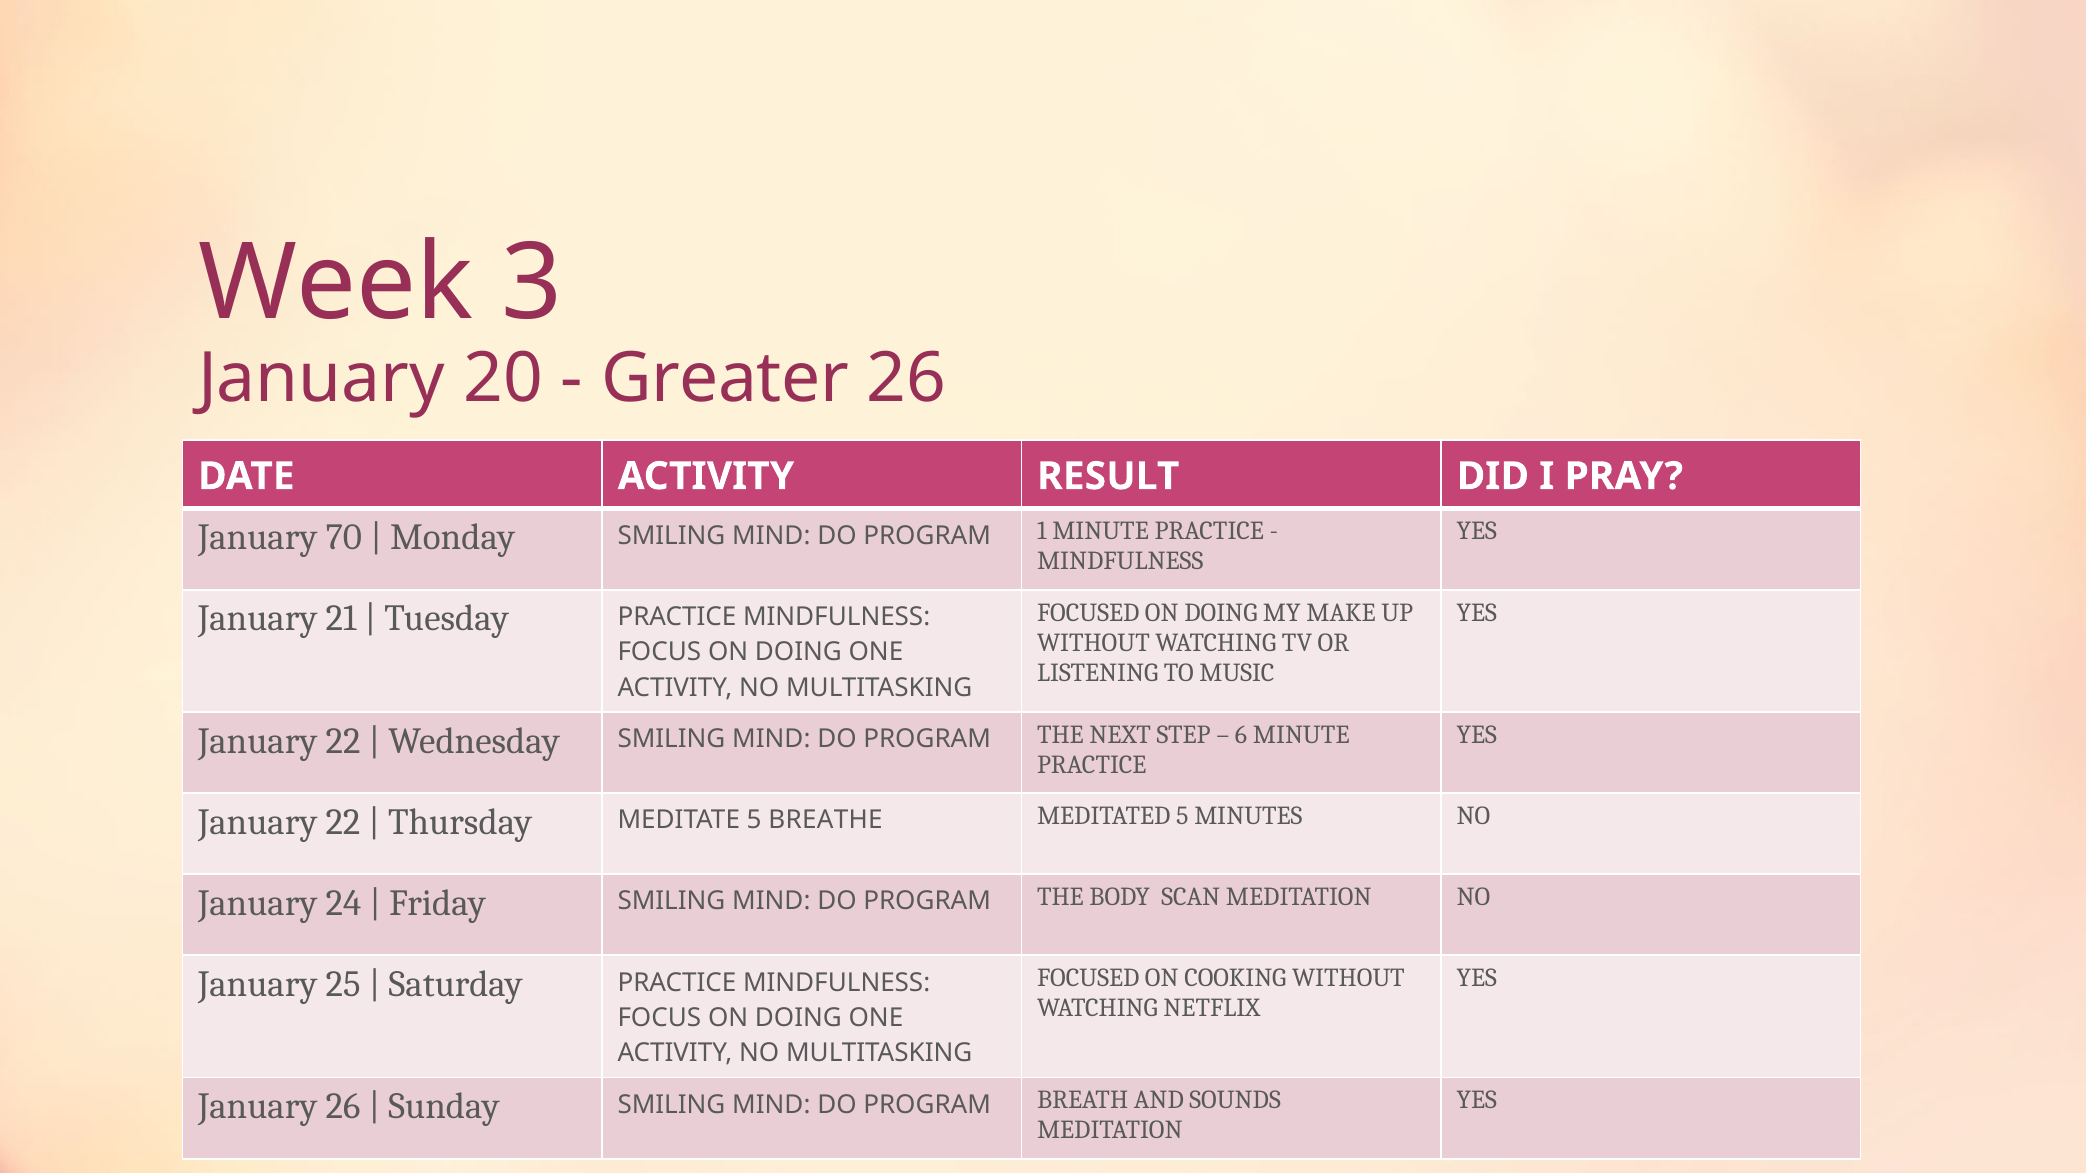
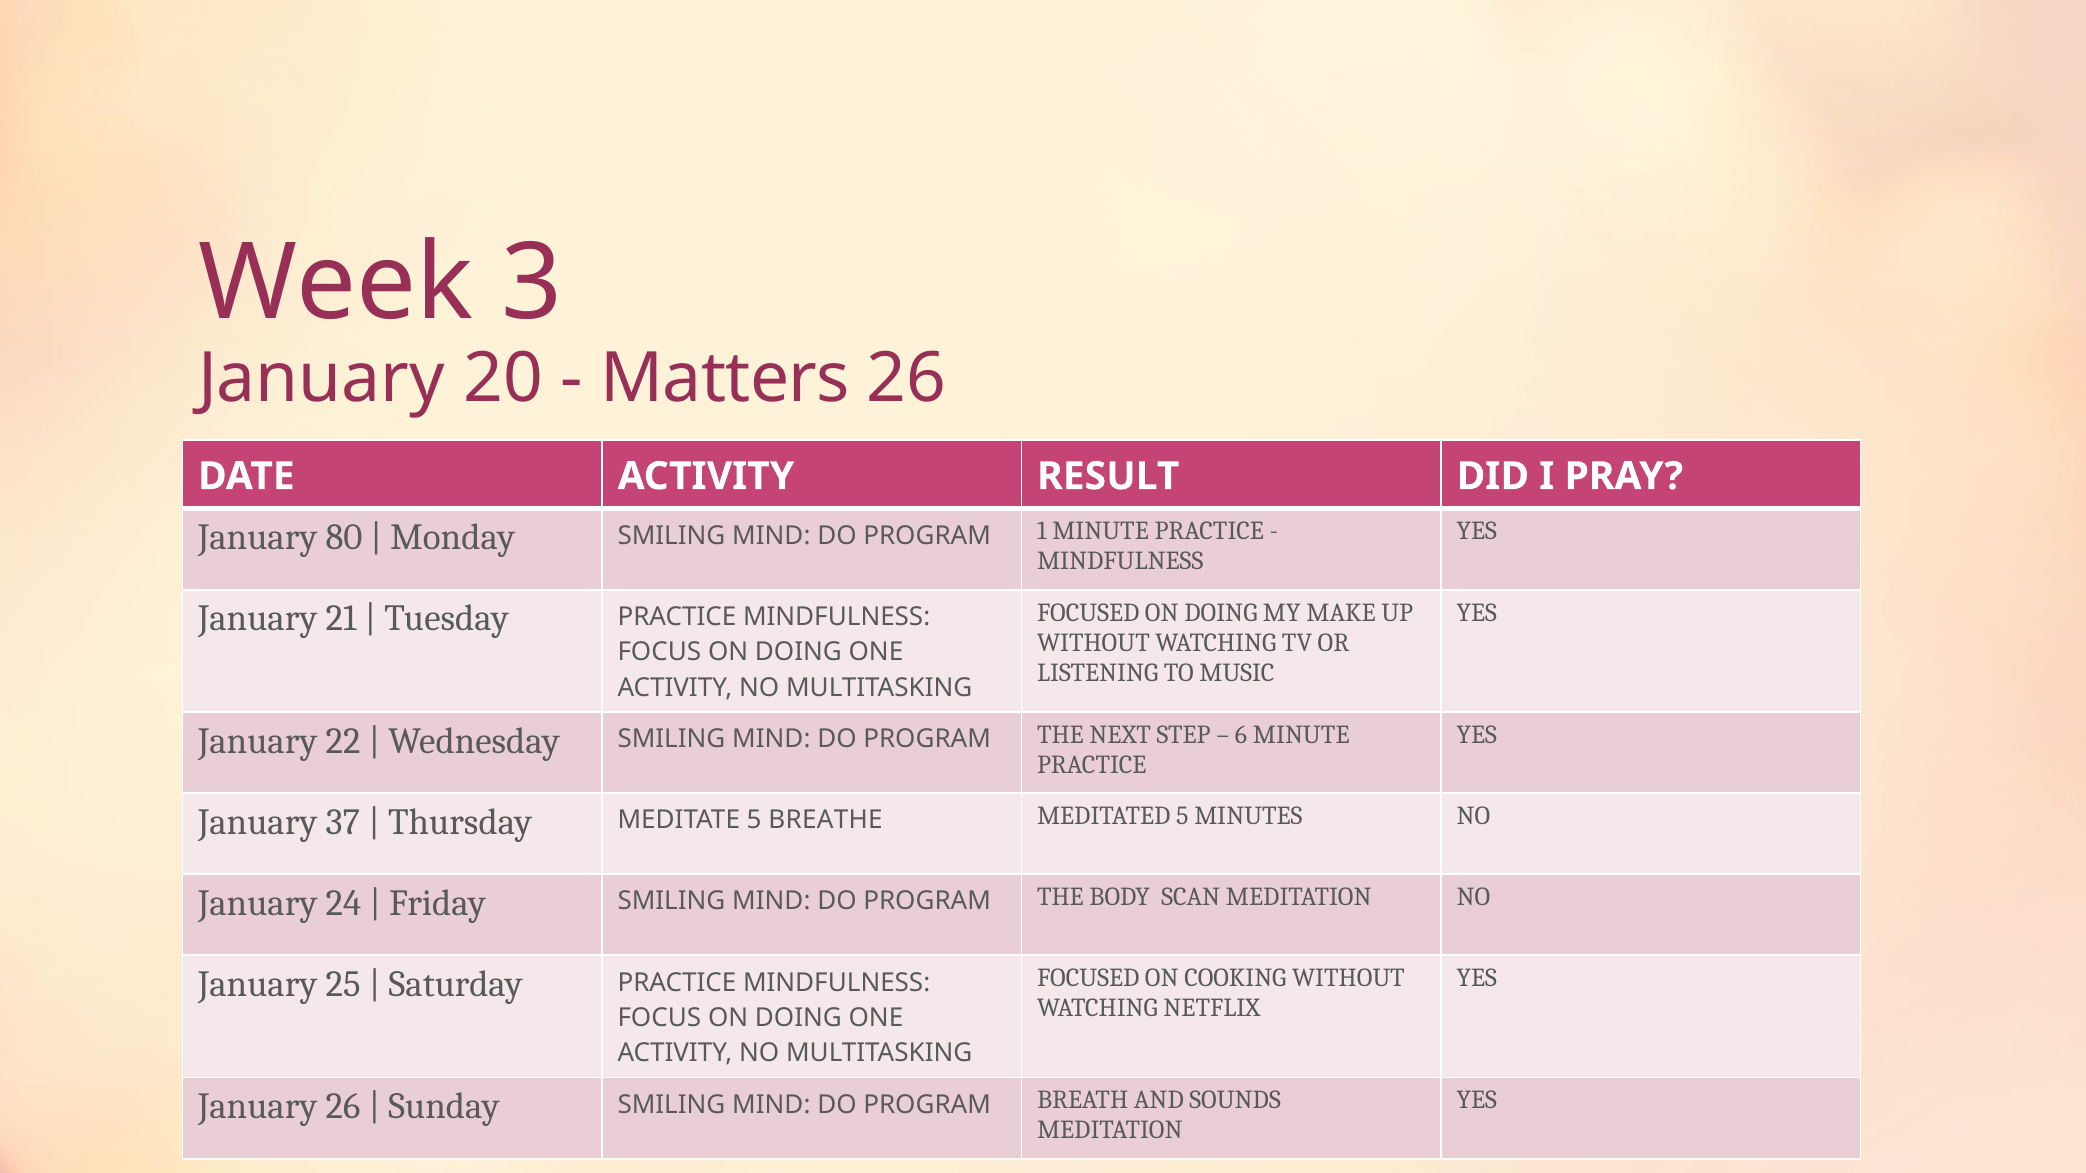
Greater: Greater -> Matters (725, 378)
70: 70 -> 80 (344, 538)
22: 22 -> 37 (343, 822)
